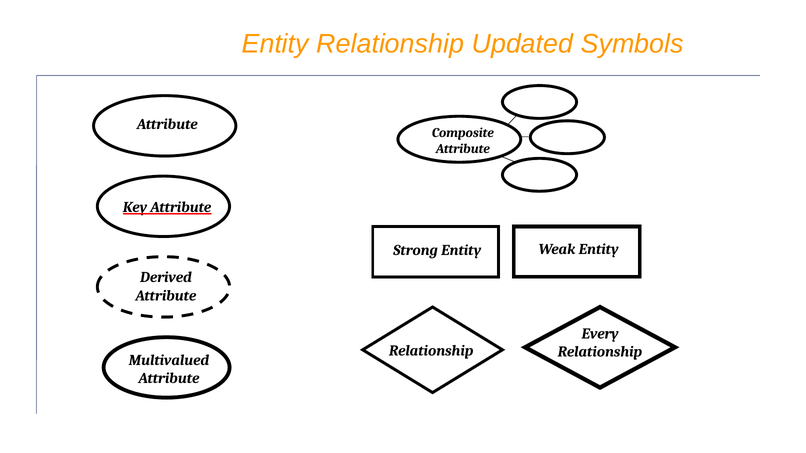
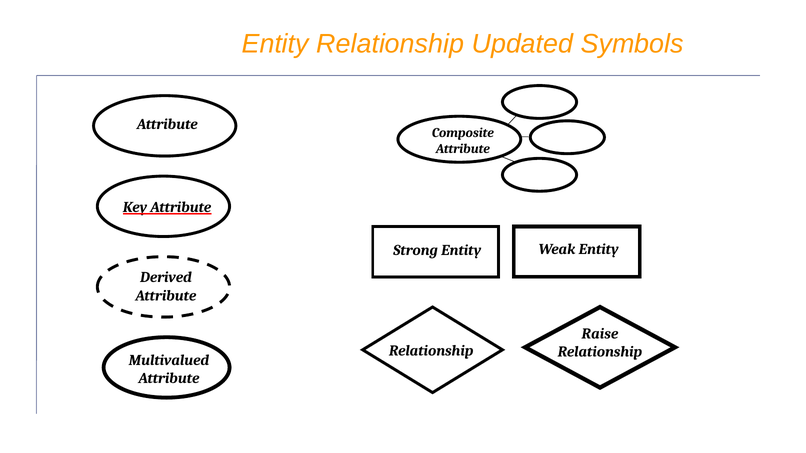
Every: Every -> Raise (600, 334)
